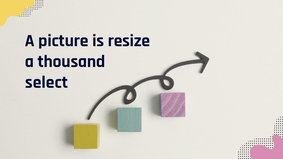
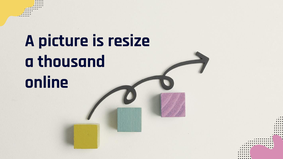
select: select -> online (47, 82)
